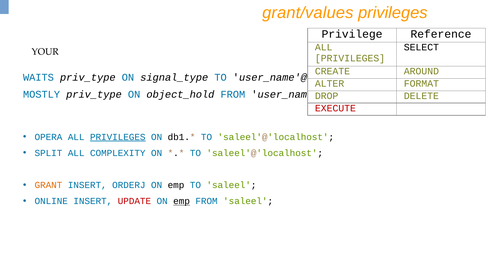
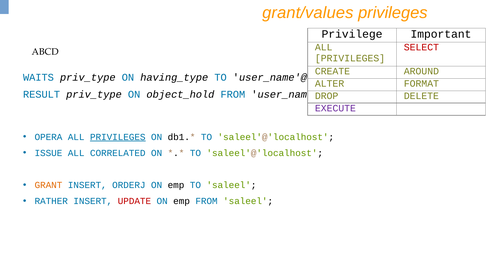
Reference: Reference -> Important (441, 34)
SELECT colour: black -> red (421, 47)
YOUR: YOUR -> ABCD (45, 52)
signal_type: signal_type -> having_type (174, 77)
MOSTLY: MOSTLY -> RESULT (42, 95)
EXECUTE colour: red -> purple (335, 108)
SPLIT: SPLIT -> ISSUE (48, 153)
COMPLEXITY: COMPLEXITY -> CORRELATED (118, 153)
ONLINE: ONLINE -> RATHER (51, 201)
emp underline: present -> none (182, 201)
